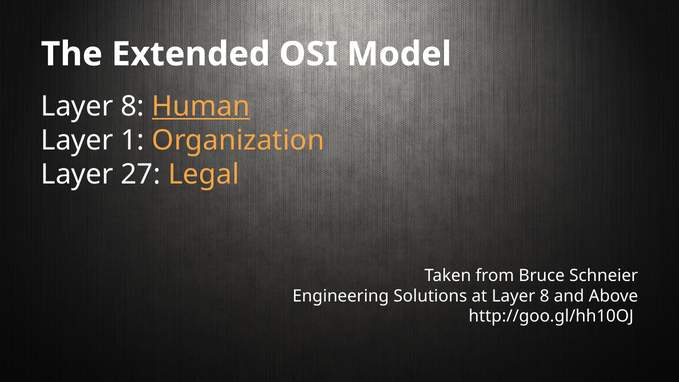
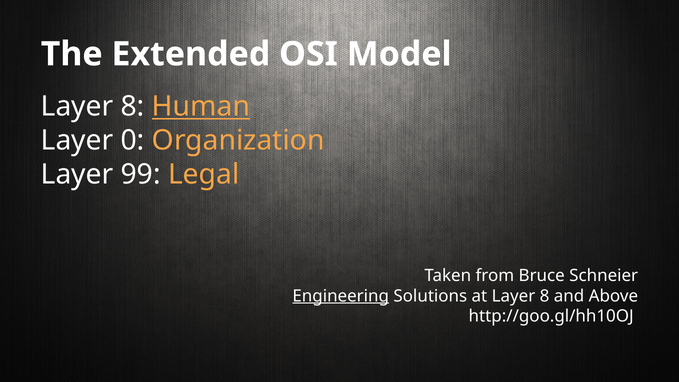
1: 1 -> 0 (133, 141)
27: 27 -> 99 (141, 174)
Engineering underline: none -> present (341, 296)
